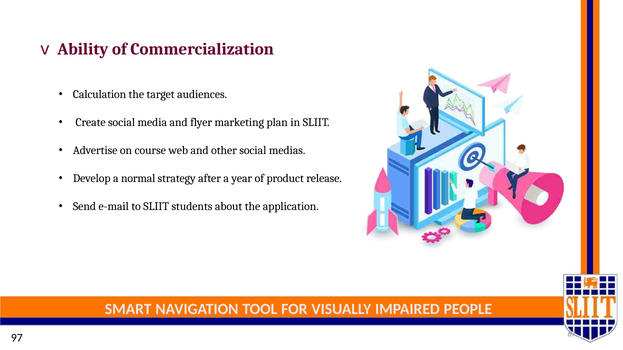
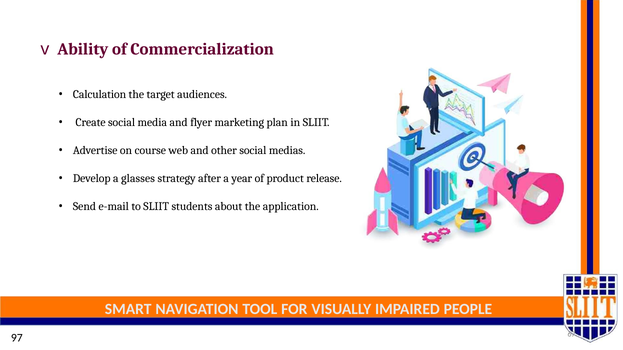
normal: normal -> glasses (138, 179)
